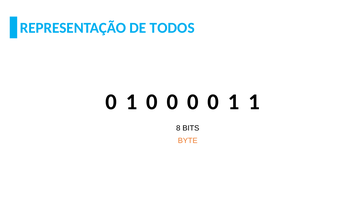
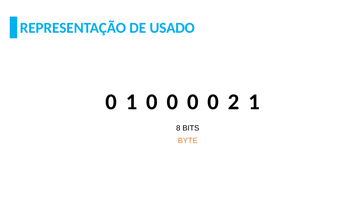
TODOS: TODOS -> USADO (172, 28)
0 0 1: 1 -> 2 (234, 102)
